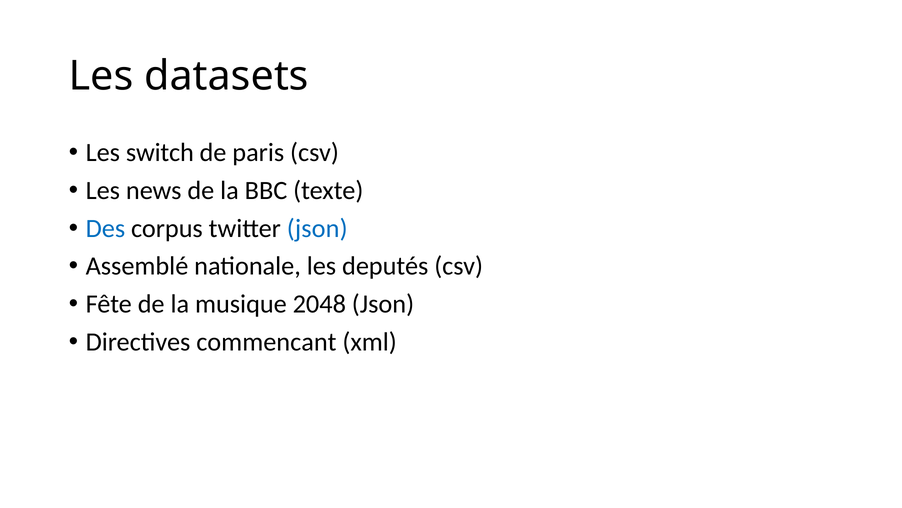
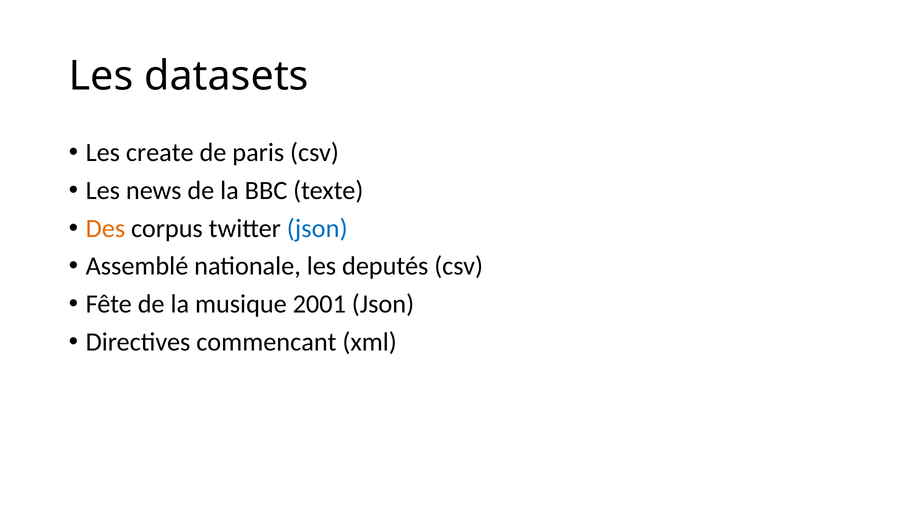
switch: switch -> create (160, 153)
Des colour: blue -> orange (105, 228)
2048: 2048 -> 2001 (319, 304)
